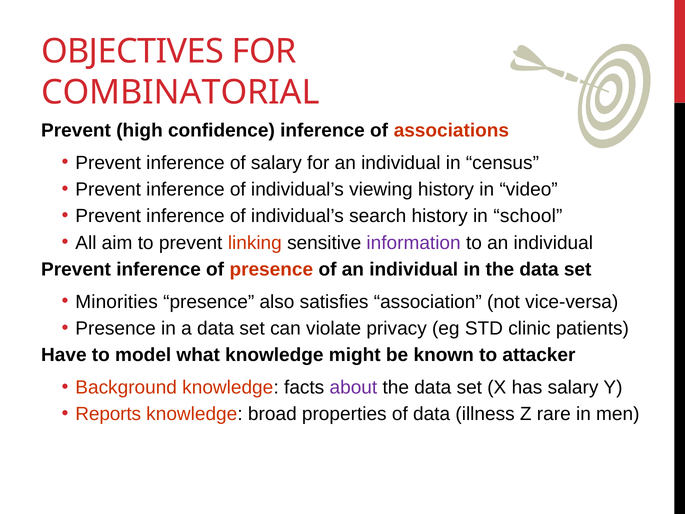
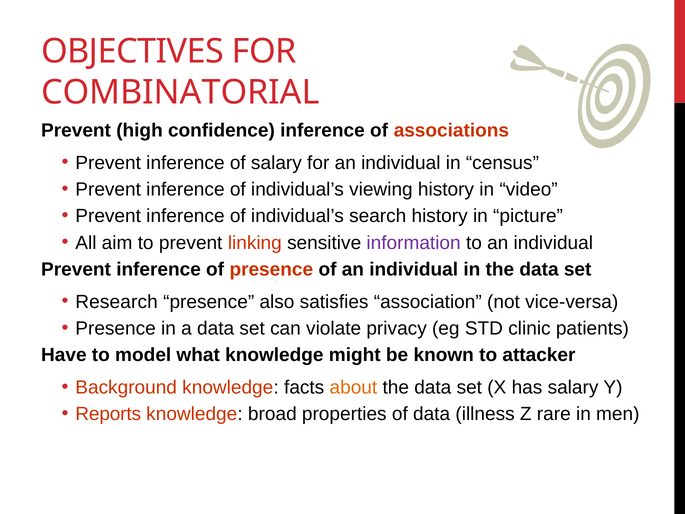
school: school -> picture (528, 216)
Minorities: Minorities -> Research (117, 302)
about colour: purple -> orange (353, 387)
